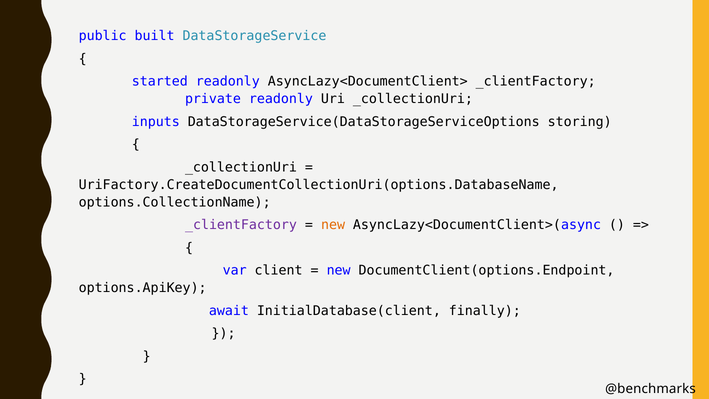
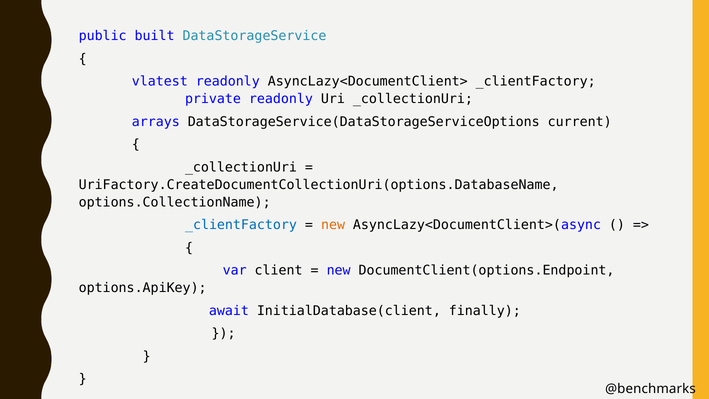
started: started -> vlatest (160, 81)
inputs: inputs -> arrays (156, 122)
storing: storing -> current (580, 122)
_clientFactory colour: purple -> blue (241, 225)
